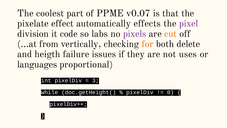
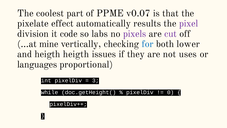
effects: effects -> results (147, 23)
cut colour: orange -> purple (171, 34)
from: from -> mine (49, 44)
for colour: orange -> blue (148, 44)
delete: delete -> lower (188, 44)
heigth failure: failure -> heigth (76, 54)
